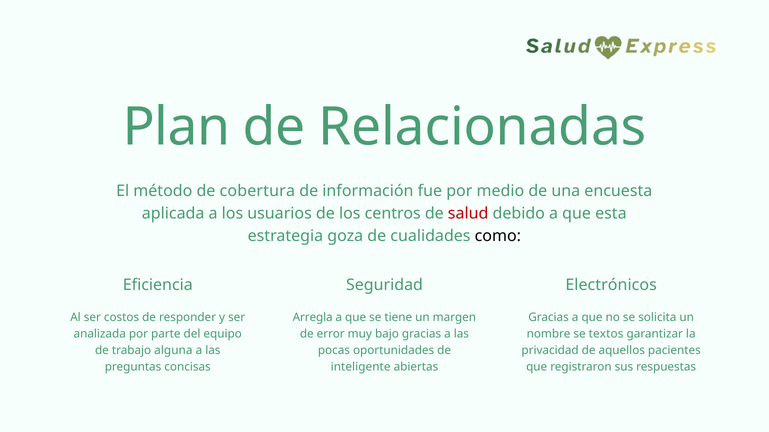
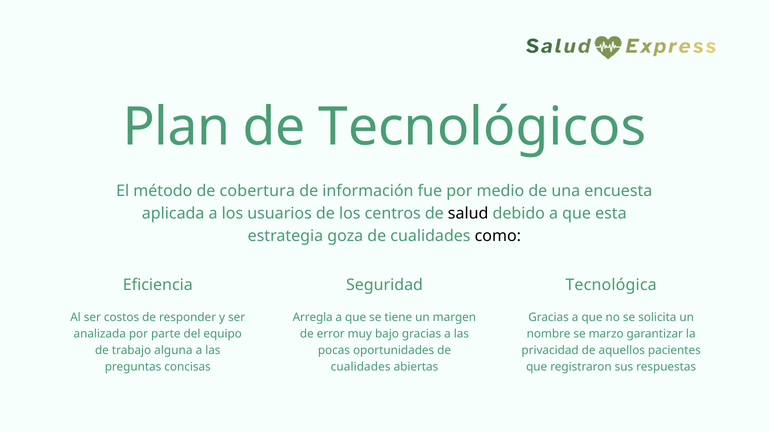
Relacionadas: Relacionadas -> Tecnológicos (482, 127)
salud colour: red -> black (468, 214)
Electrónicos: Electrónicos -> Tecnológica (611, 285)
textos: textos -> marzo (606, 334)
inteligente: inteligente -> cualidades (361, 367)
